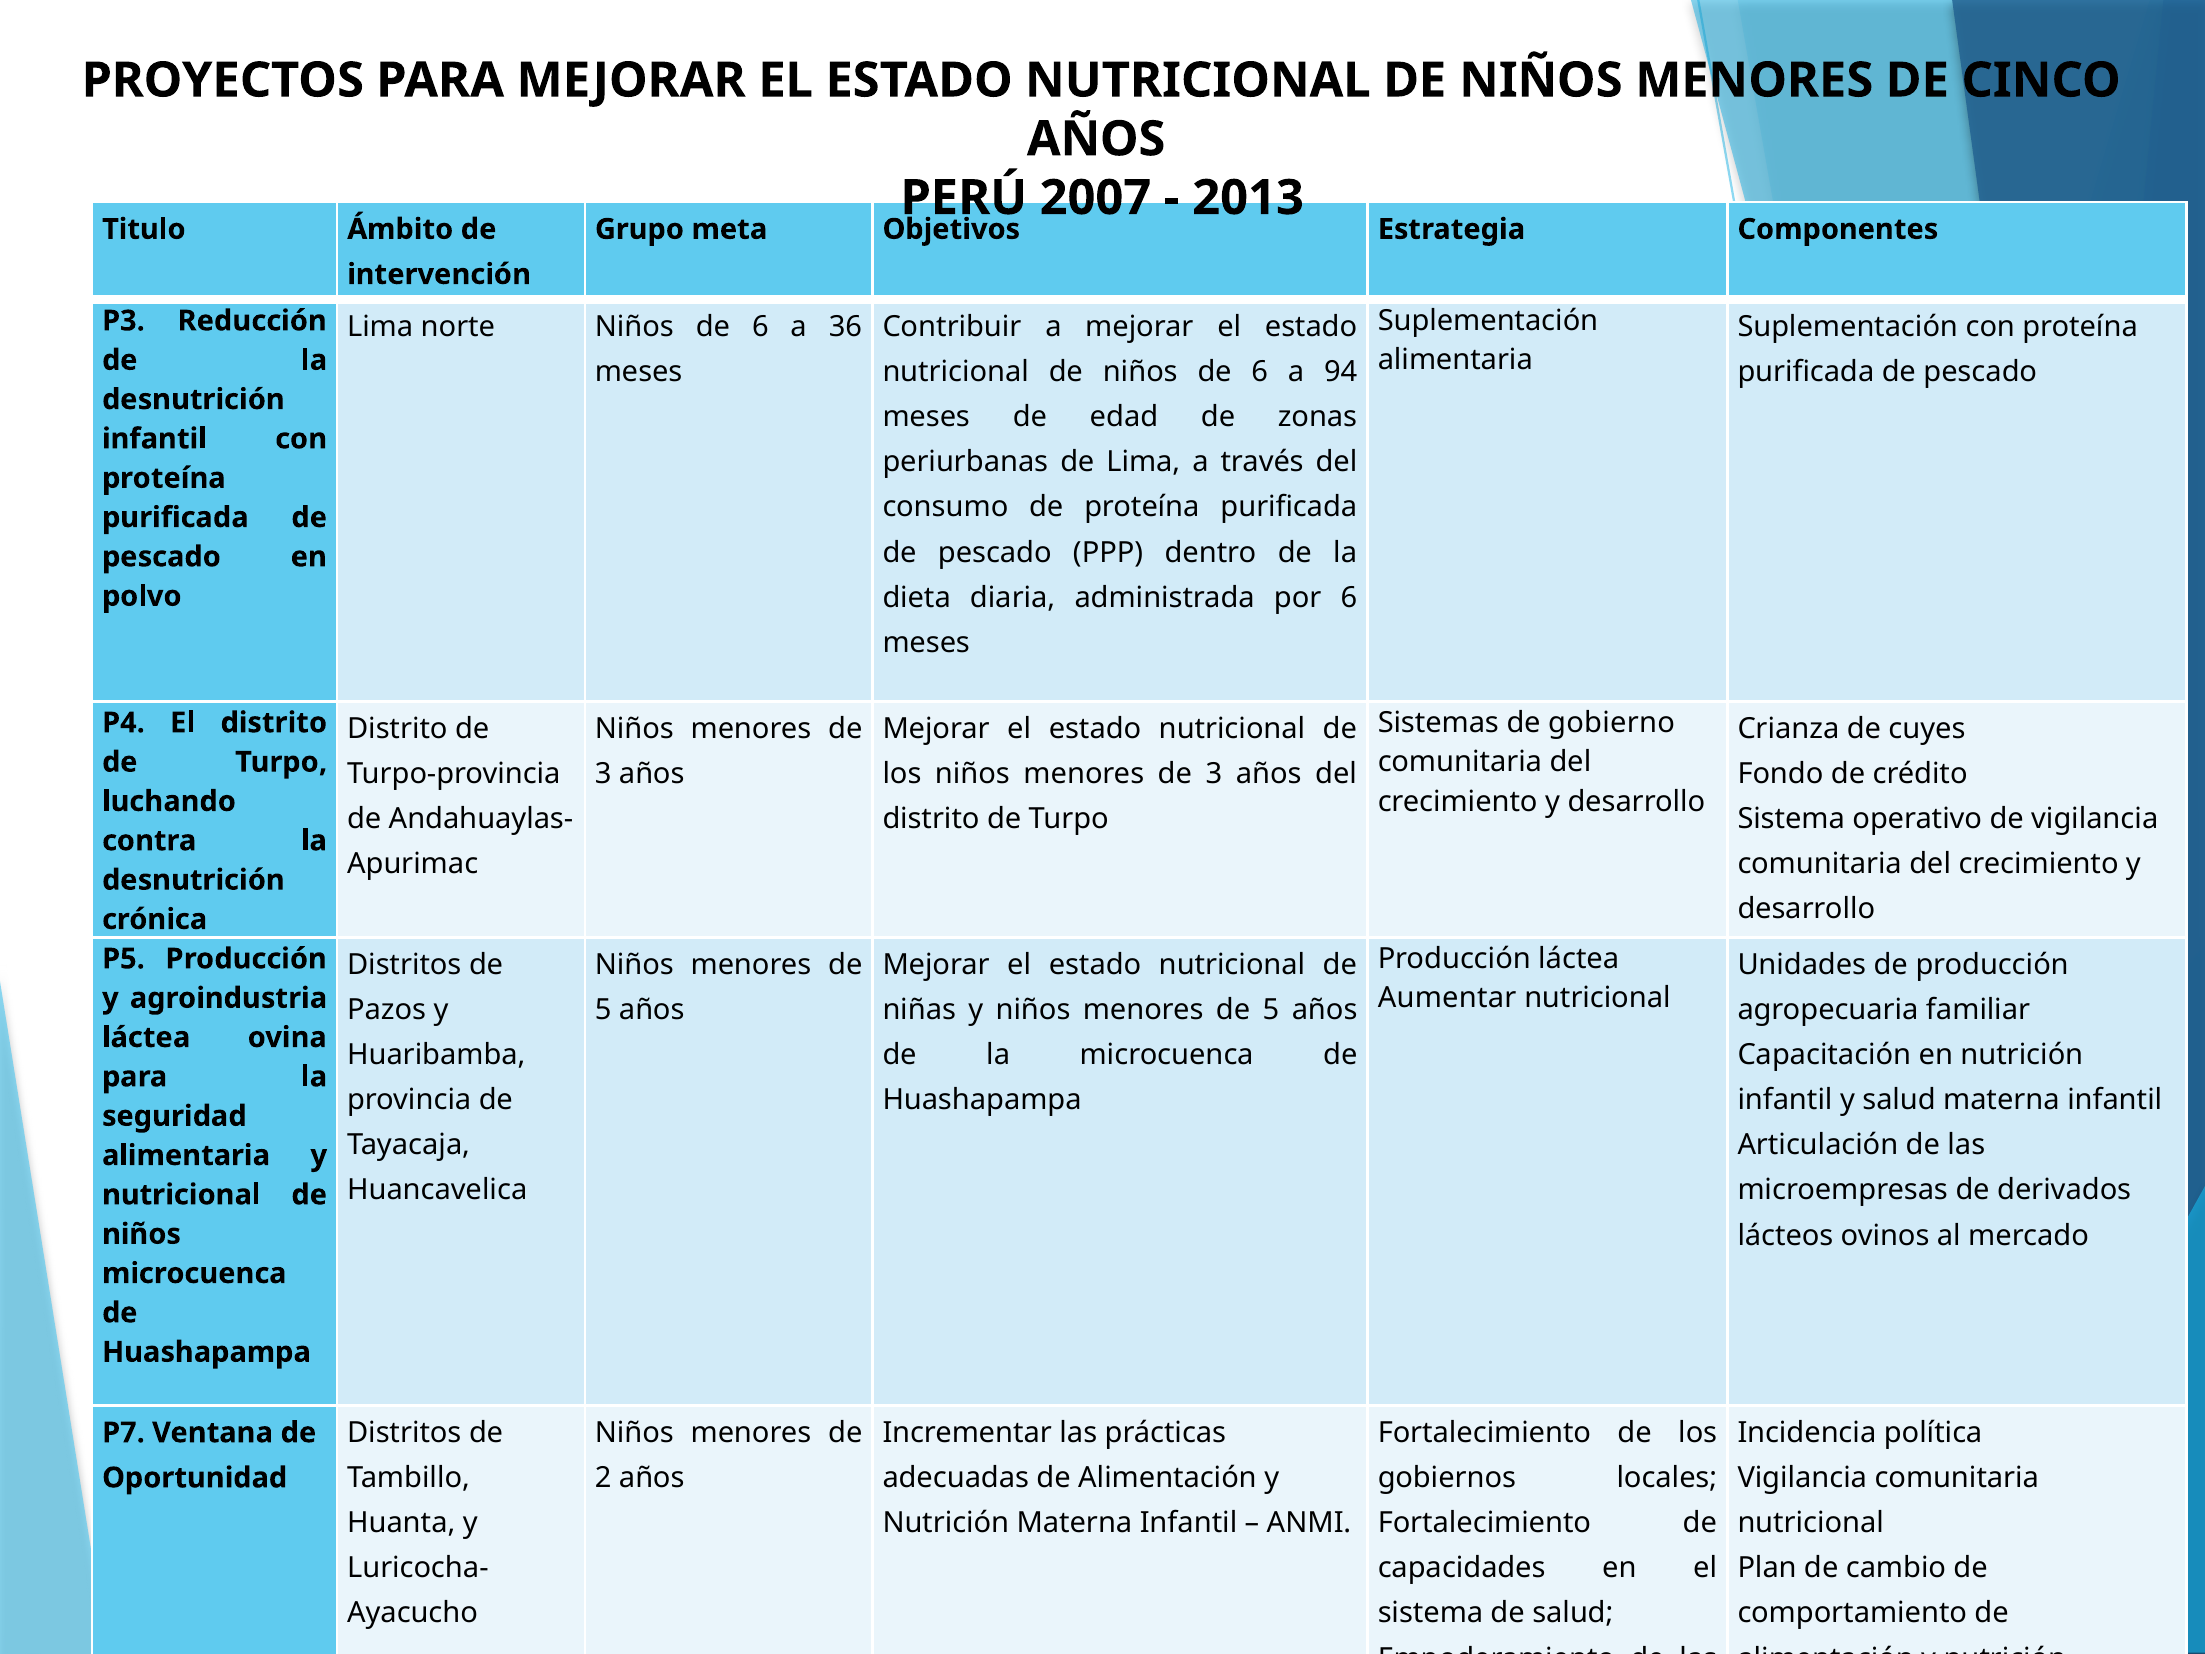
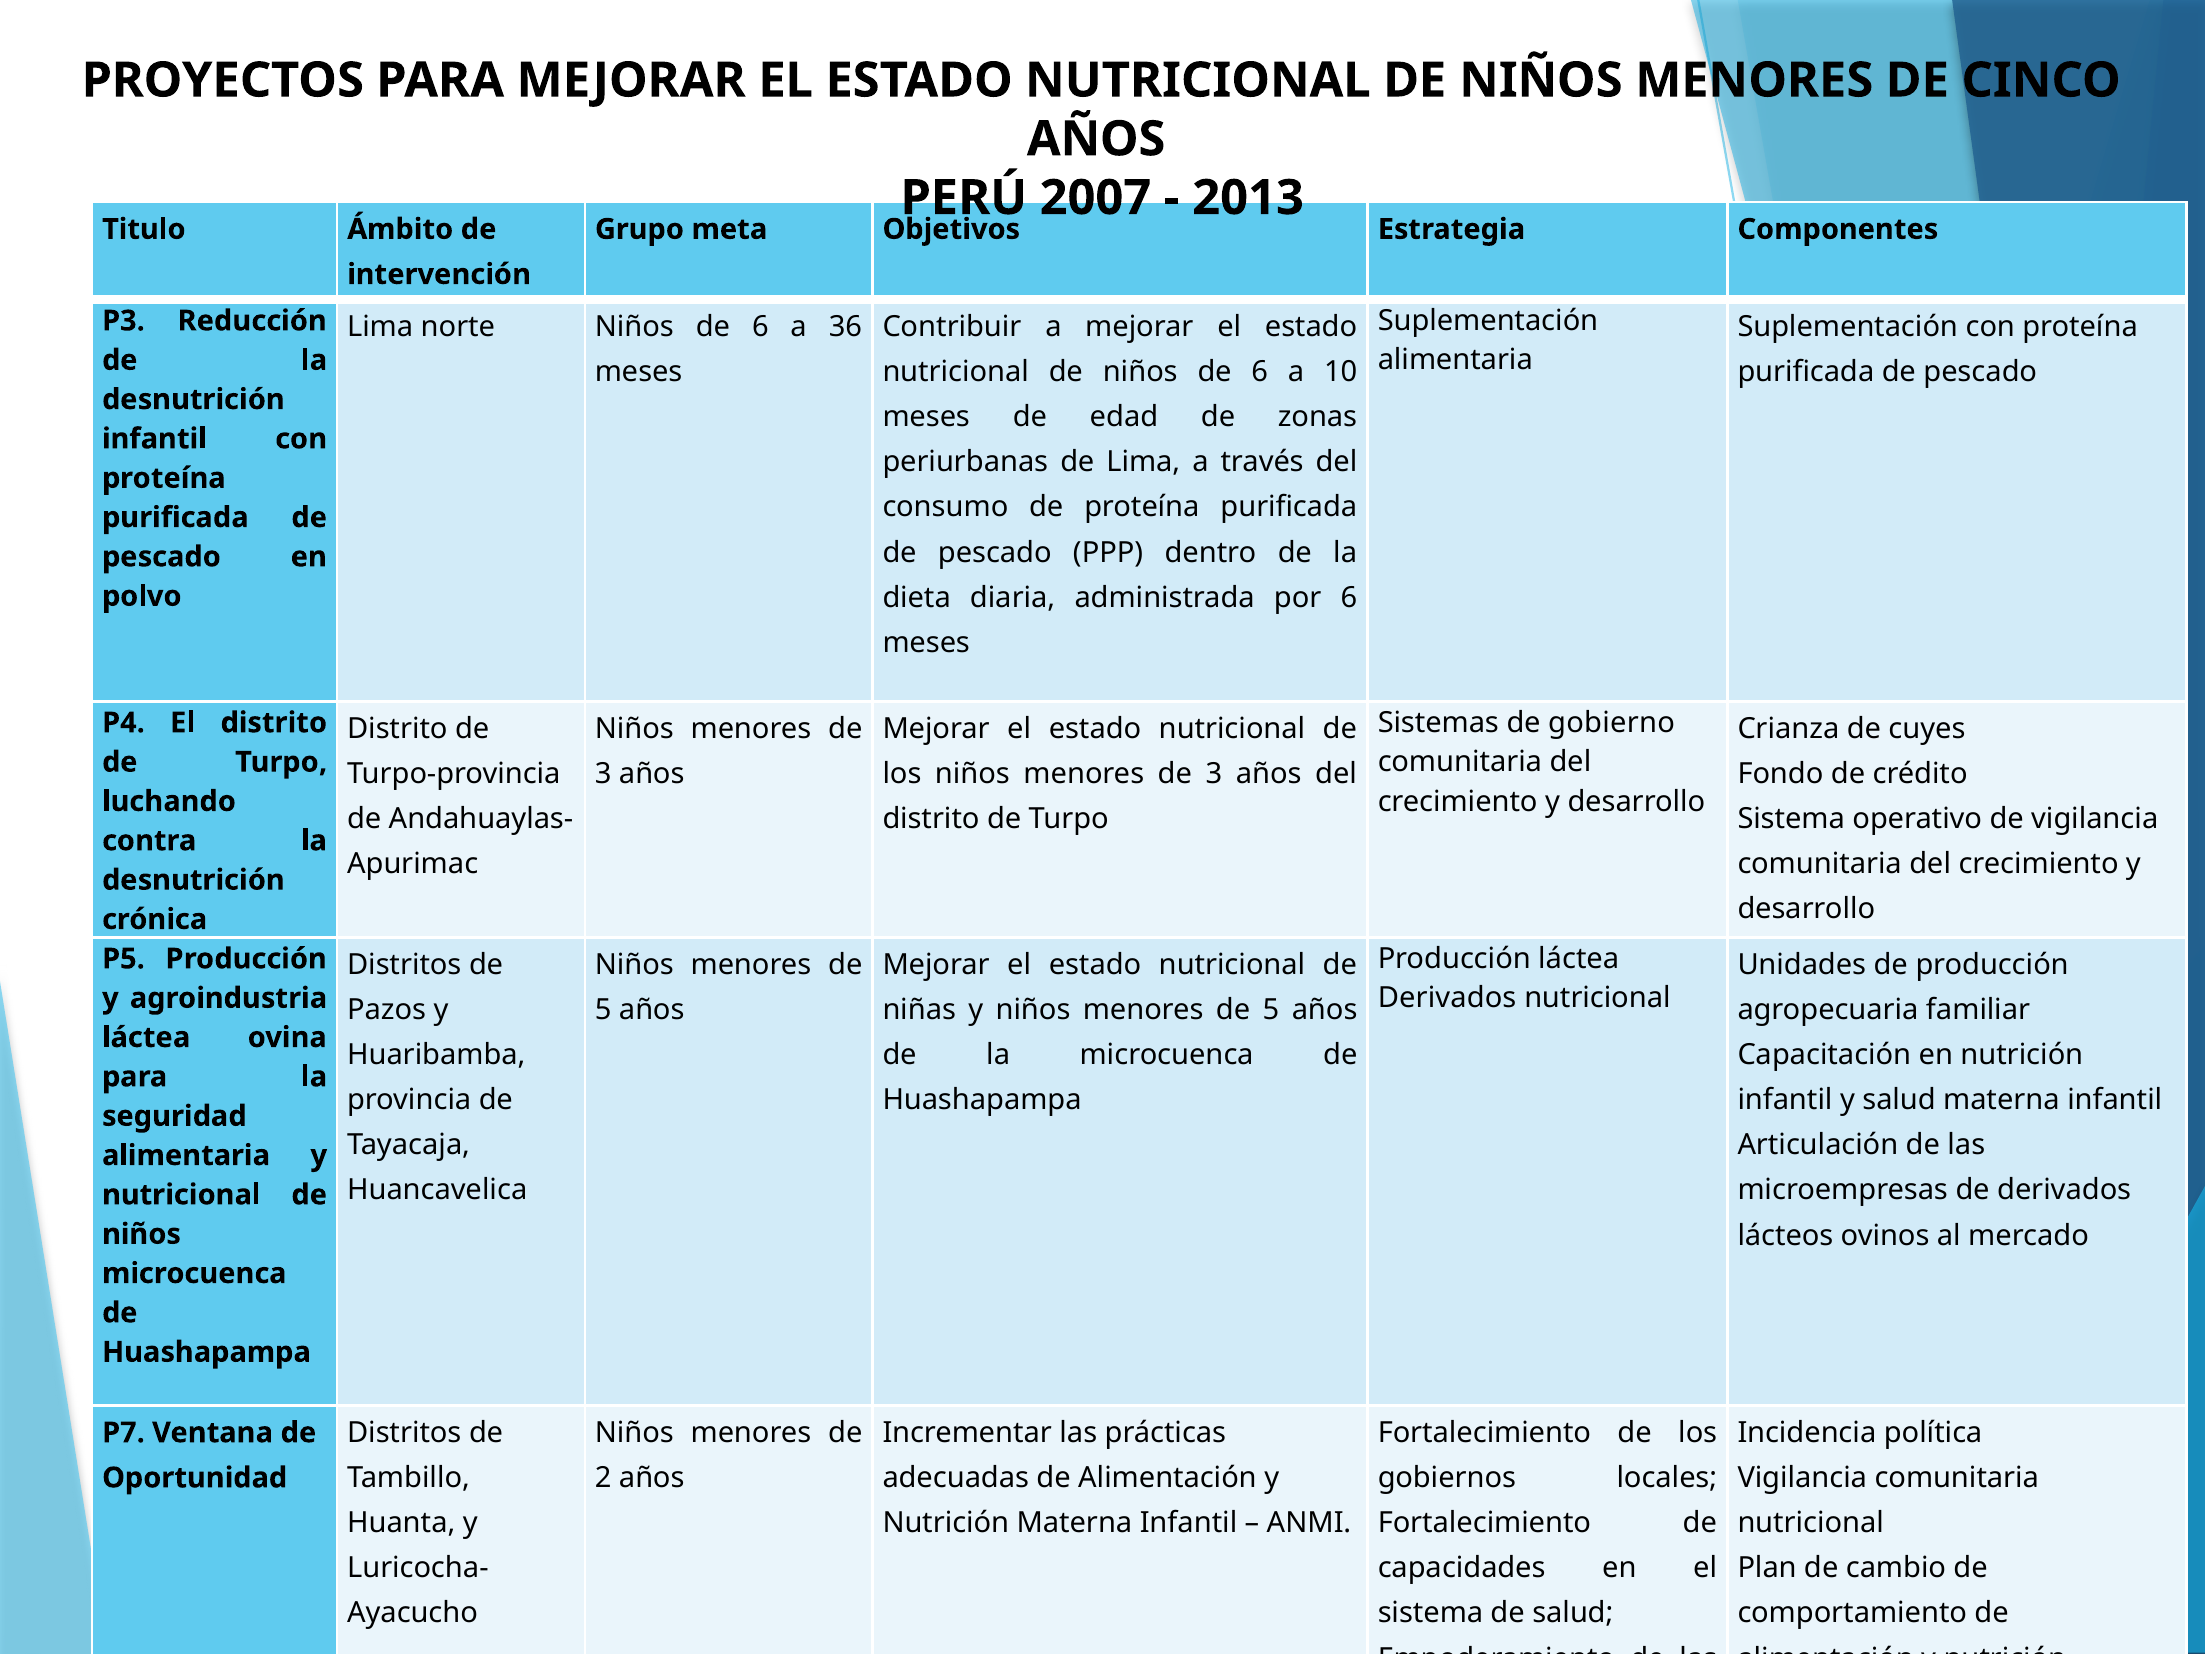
94: 94 -> 10 (1341, 372)
Aumentar: Aumentar -> Derivados (1447, 998)
